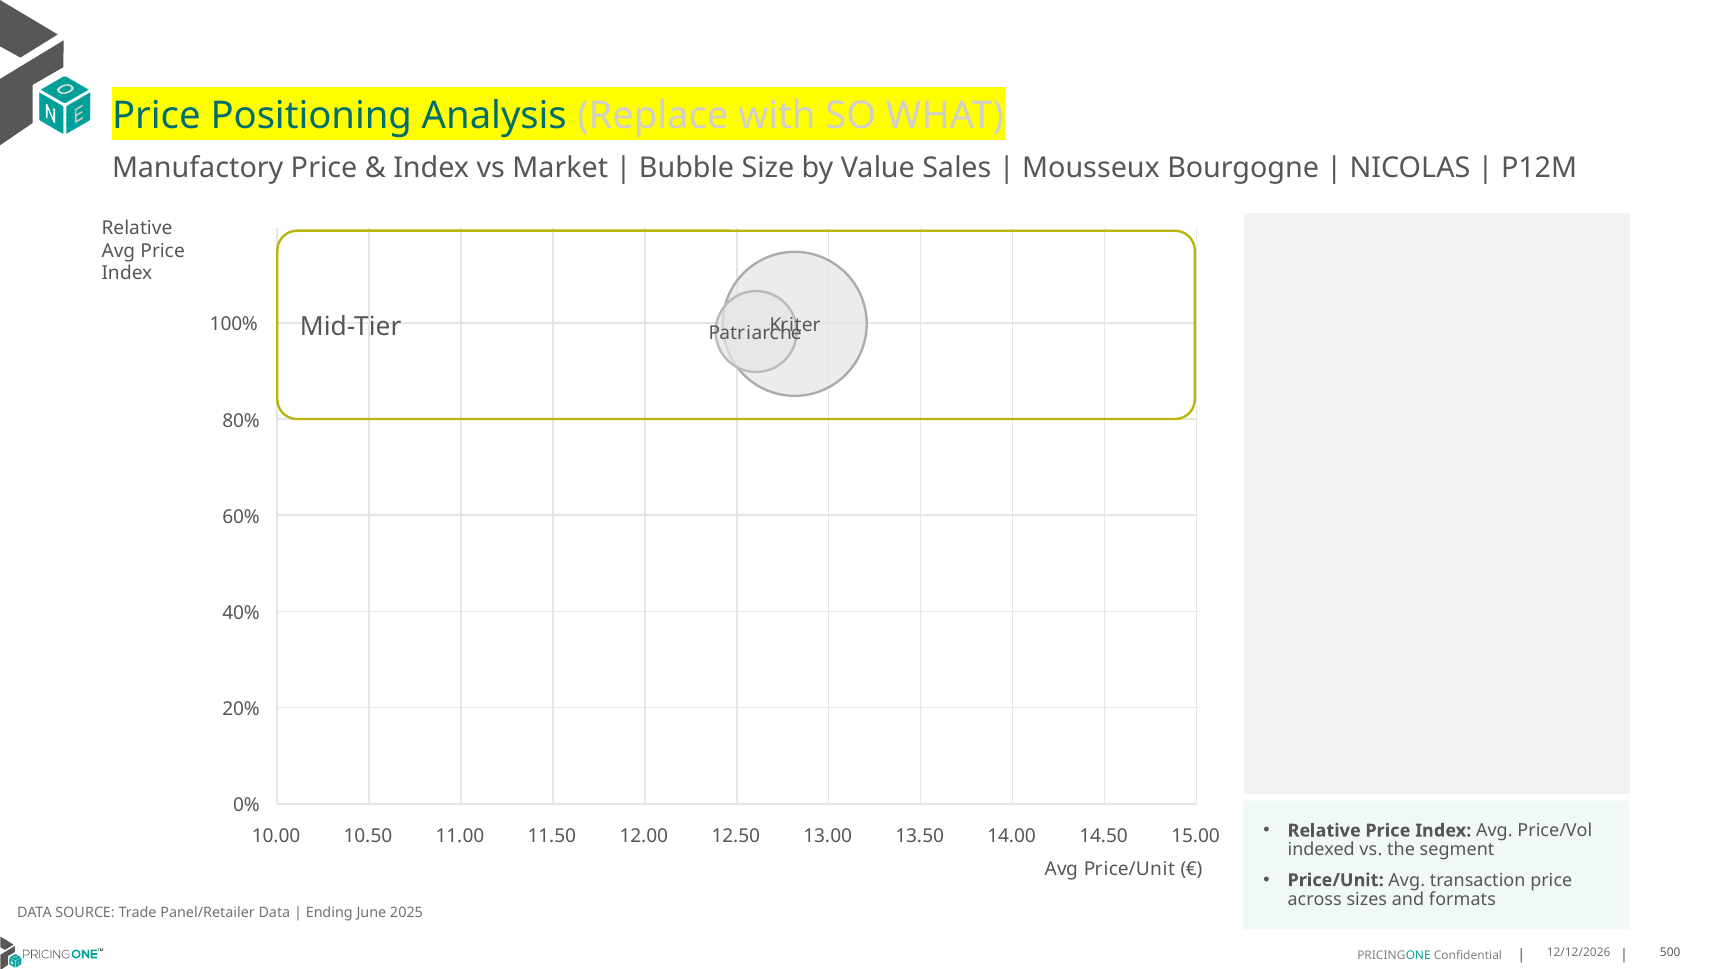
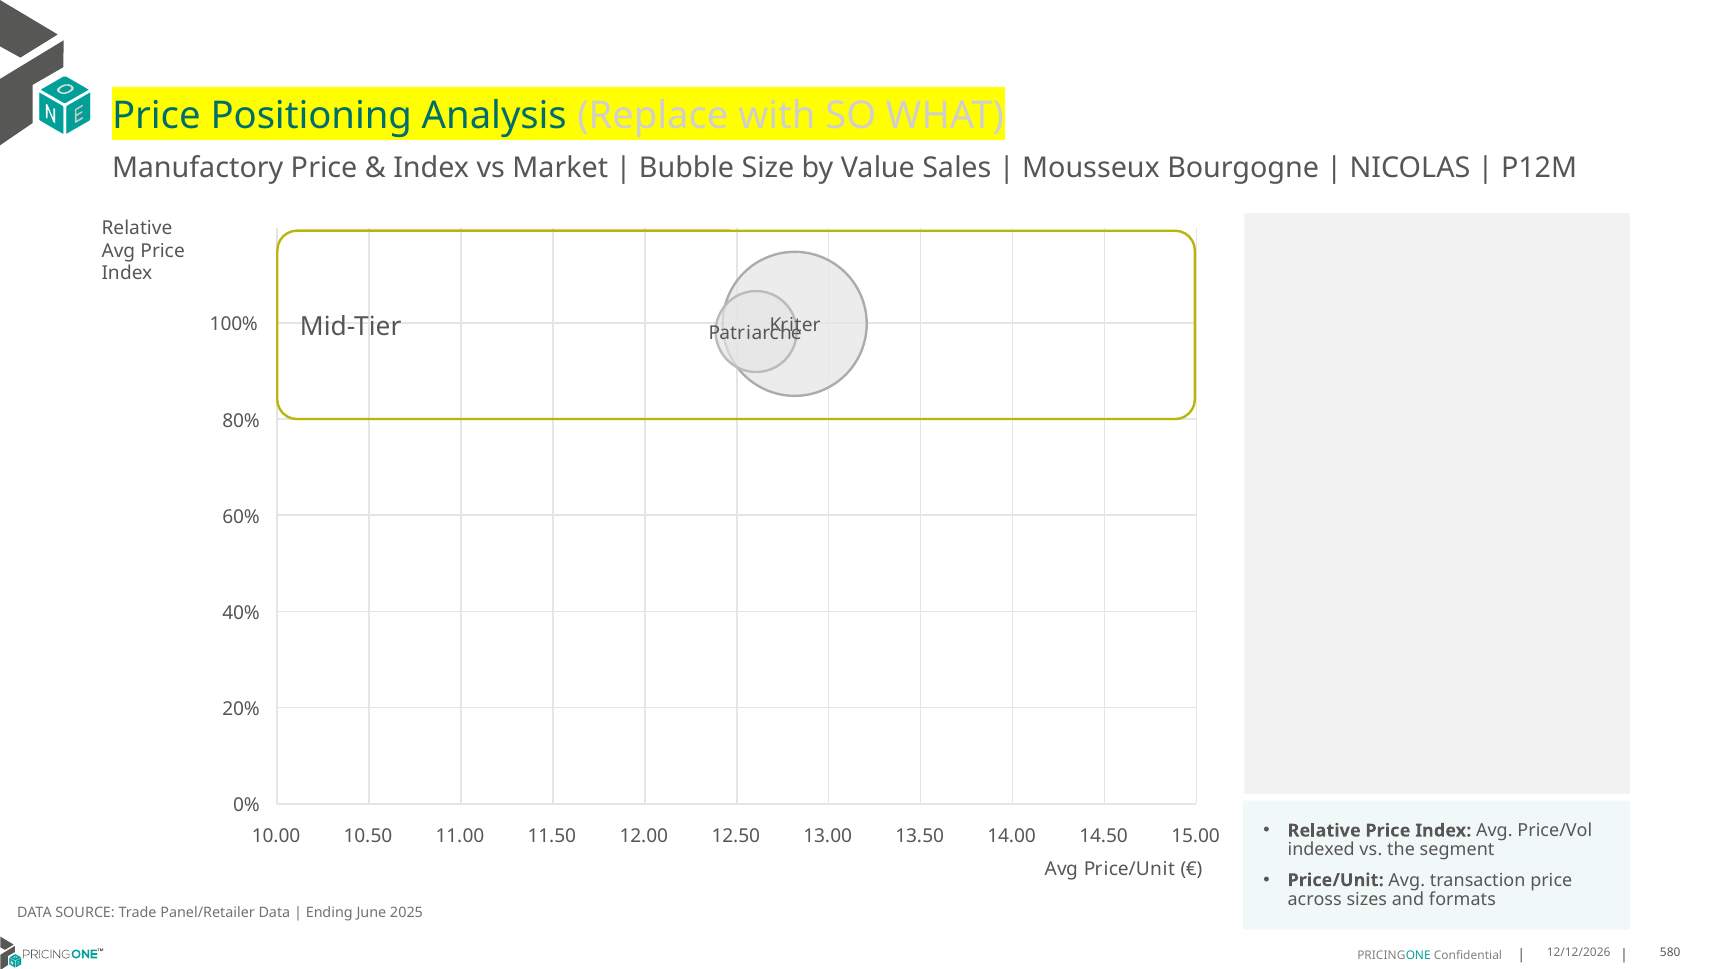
500: 500 -> 580 (1670, 953)
